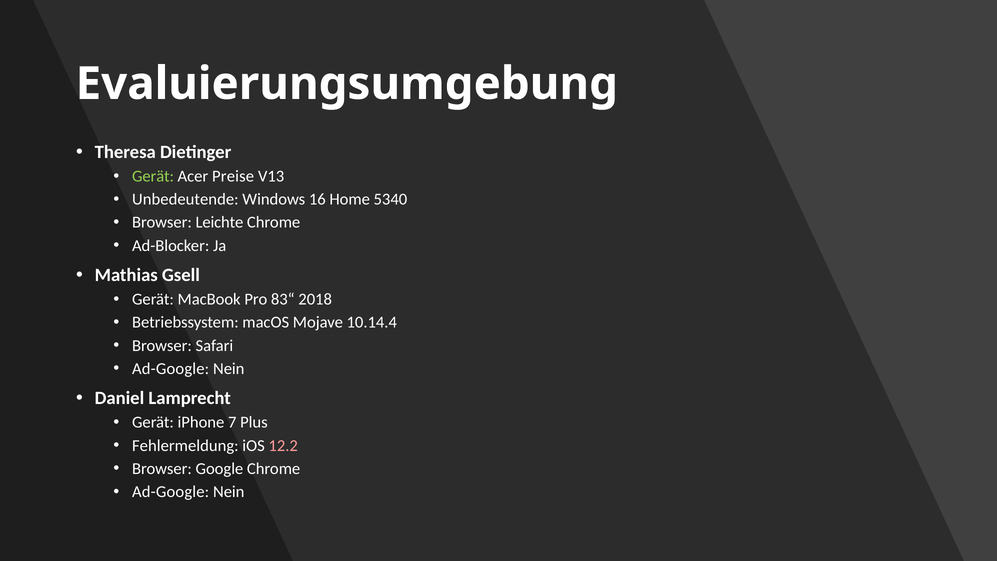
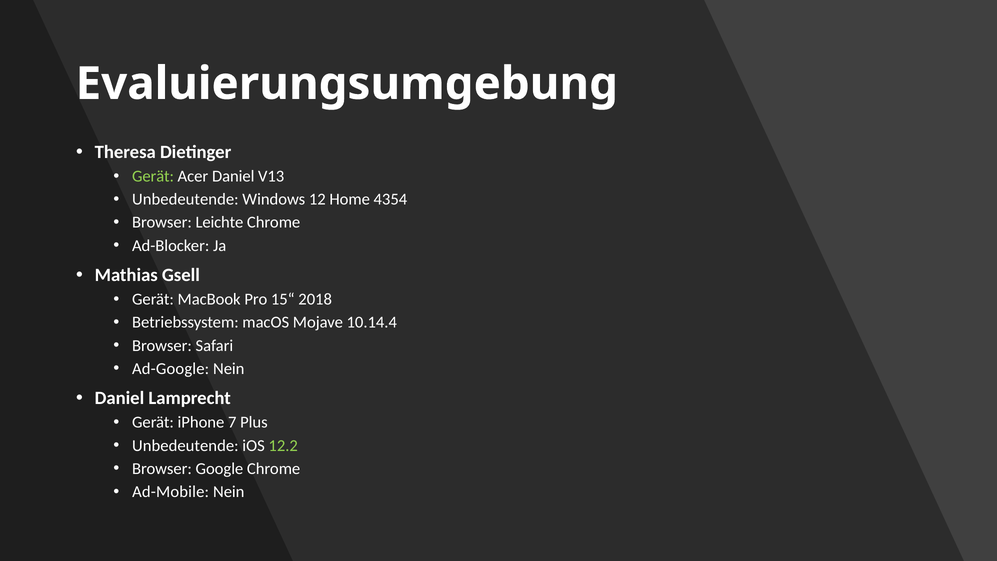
Acer Preise: Preise -> Daniel (233, 176)
16: 16 -> 12 (317, 199)
5340: 5340 -> 4354 (390, 199)
83“: 83“ -> 15“ (283, 299)
Fehlermeldung: Fehlermeldung -> Unbedeutende (185, 445)
12.2 colour: pink -> light green (283, 445)
Ad-Google: Ad-Google -> Ad-Mobile (171, 492)
